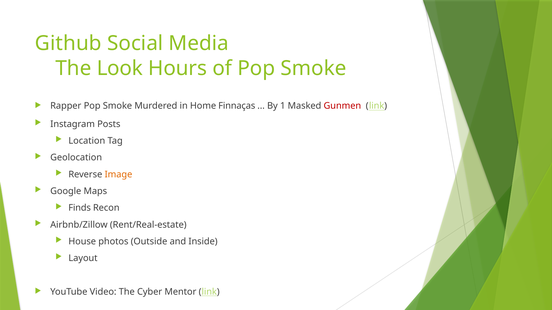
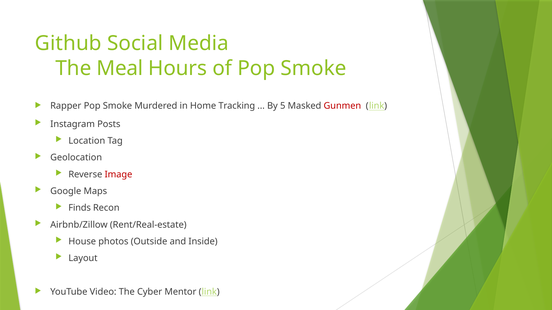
Look: Look -> Meal (120, 68)
Finnaças: Finnaças -> Tracking (237, 106)
1: 1 -> 5 (283, 106)
Image colour: orange -> red (118, 175)
